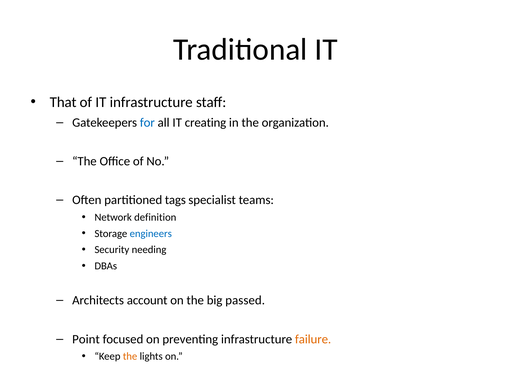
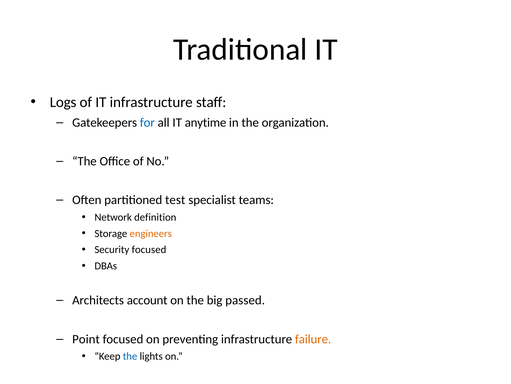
That: That -> Logs (63, 102)
creating: creating -> anytime (206, 122)
tags: tags -> test (175, 200)
engineers colour: blue -> orange (151, 233)
Security needing: needing -> focused (149, 249)
the colour: orange -> blue (130, 356)
